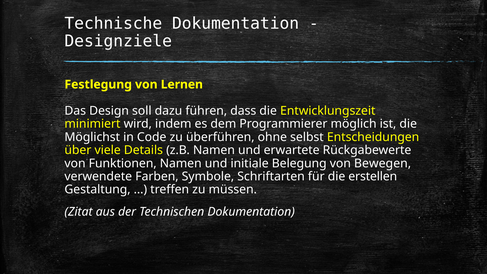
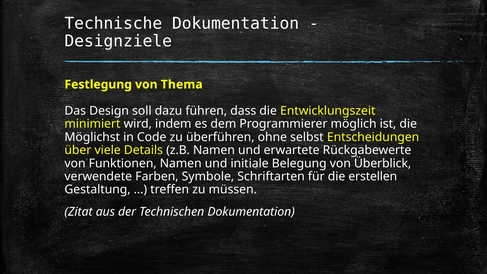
Lernen: Lernen -> Thema (182, 84)
Bewegen: Bewegen -> Überblick (383, 163)
